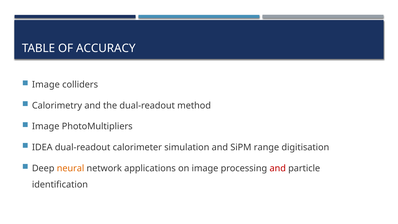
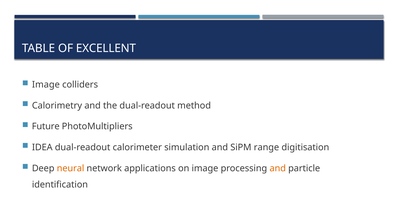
ACCURACY: ACCURACY -> EXCELLENT (106, 48)
Image: Image -> Future (46, 126)
and colour: red -> orange (278, 168)
